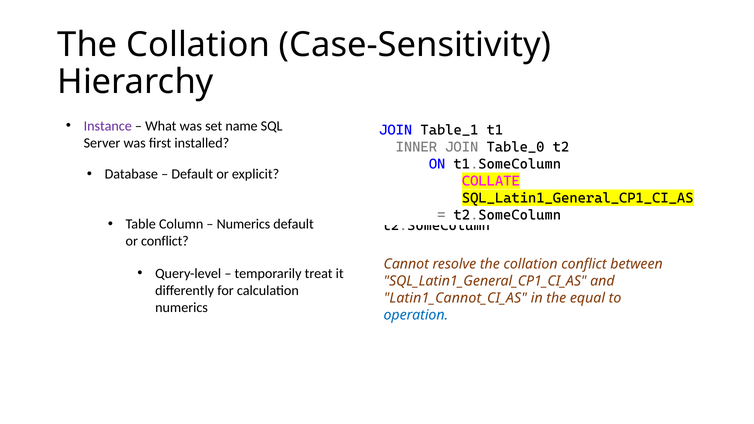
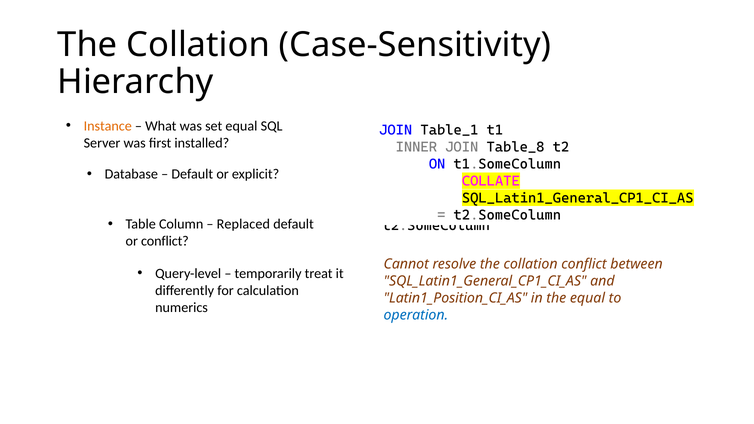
Instance colour: purple -> orange (108, 126)
set name: name -> equal (241, 126)
Table_0: Table_0 -> Table_8 (516, 147)
Numerics: Numerics -> Replaced (243, 224)
Latin1_Cannot_CI_AS: Latin1_Cannot_CI_AS -> Latin1_Position_CI_AS (455, 298)
